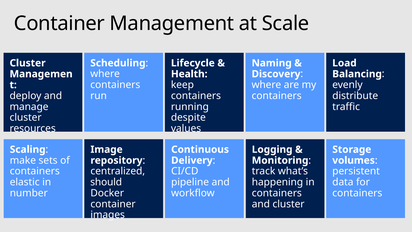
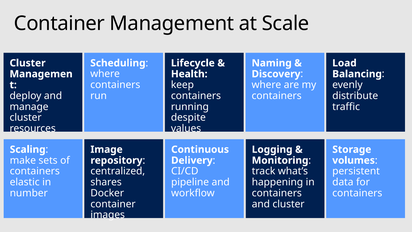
should: should -> shares (106, 182)
